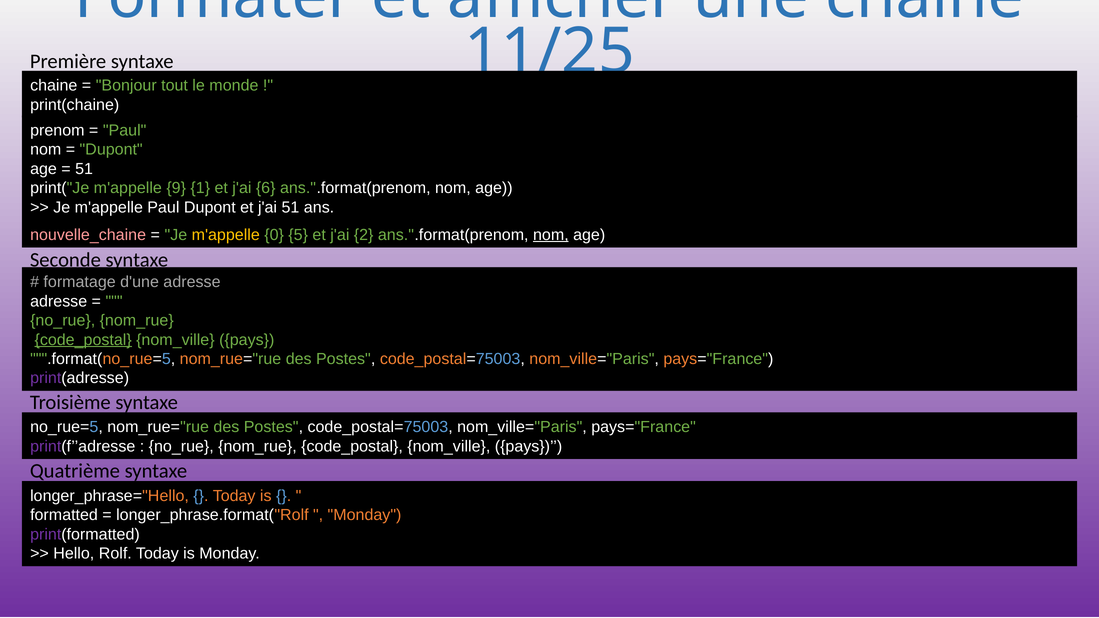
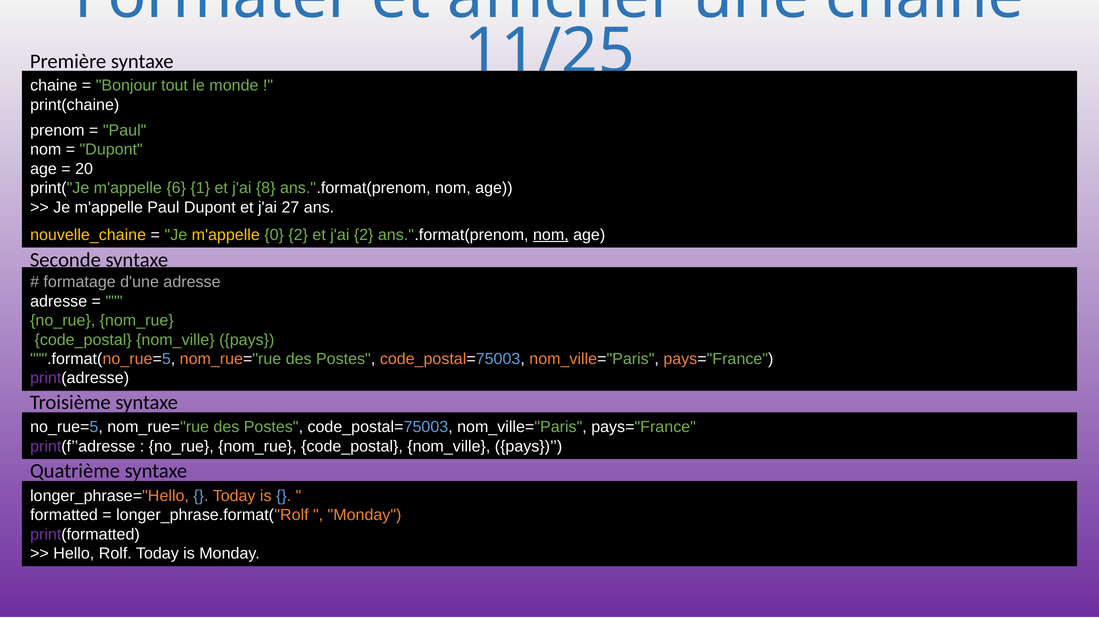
51: 51 -> 20 (84, 169)
9: 9 -> 6 (176, 188)
6: 6 -> 8 (266, 188)
j'ai 51: 51 -> 27 (290, 207)
nouvelle_chaine colour: pink -> yellow (88, 235)
0 5: 5 -> 2 (298, 235)
code_postal underline: present -> none (83, 340)
